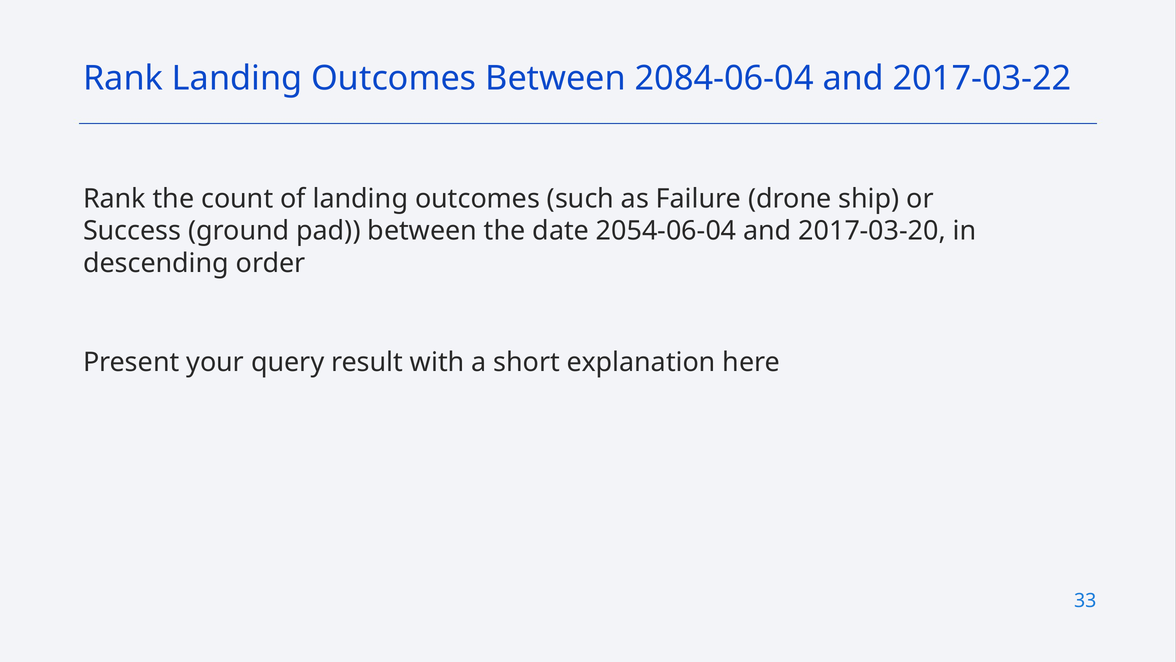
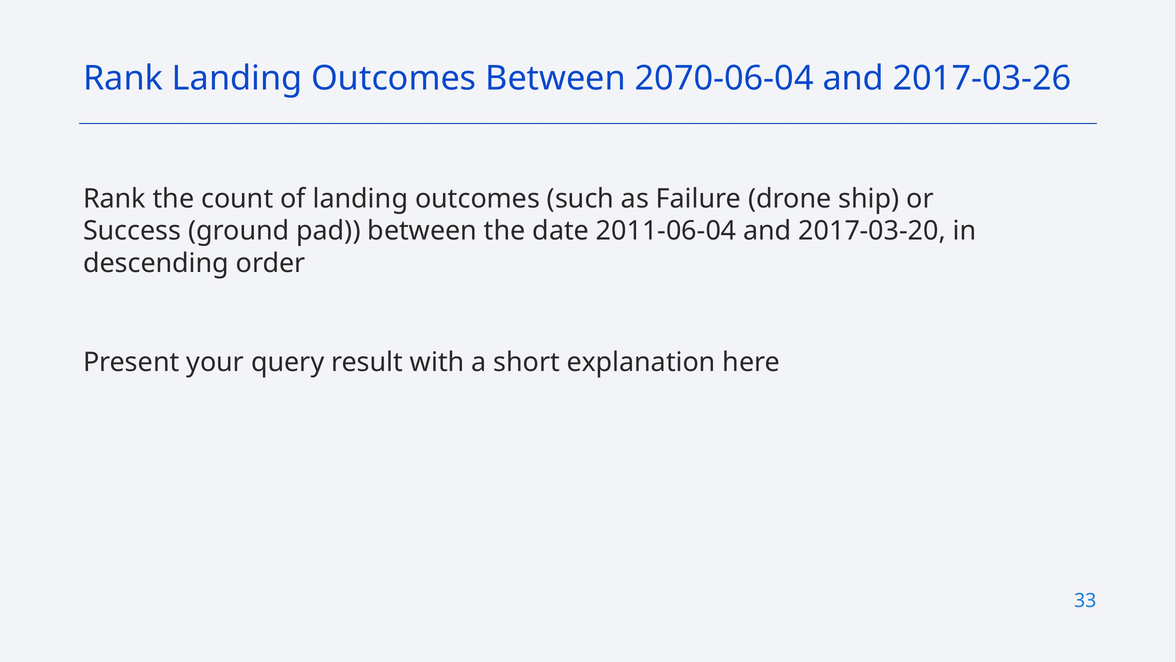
2084-06-04: 2084-06-04 -> 2070-06-04 (724, 78)
2017-03-22: 2017-03-22 -> 2017-03-26 (982, 78)
2054-06-04: 2054-06-04 -> 2011-06-04 (666, 231)
